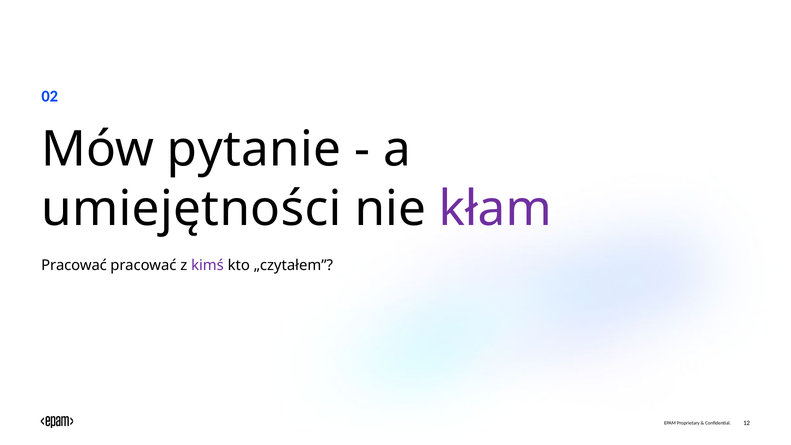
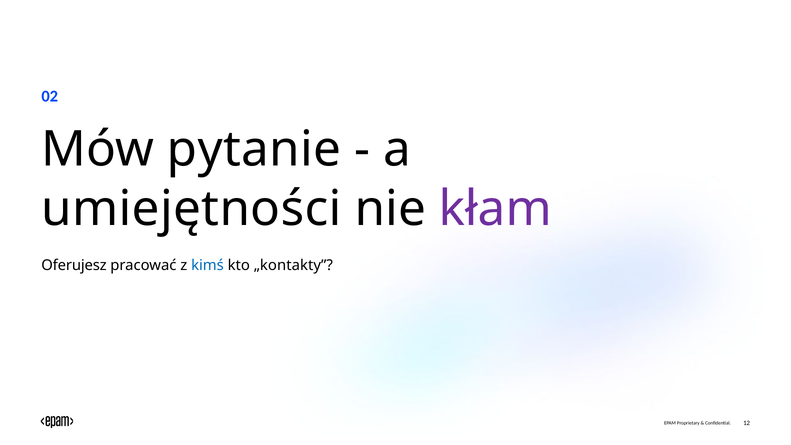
Pracować: Pracować -> Oferujesz (74, 265)
kimś colour: purple -> blue (207, 265)
„czytałem: „czytałem -> „kontakty (293, 265)
